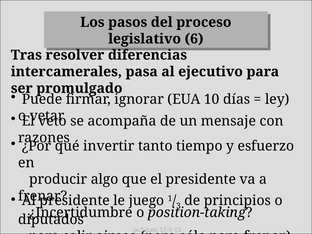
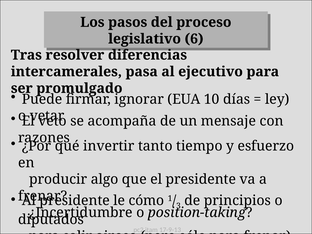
juego: juego -> cómo (146, 201)
